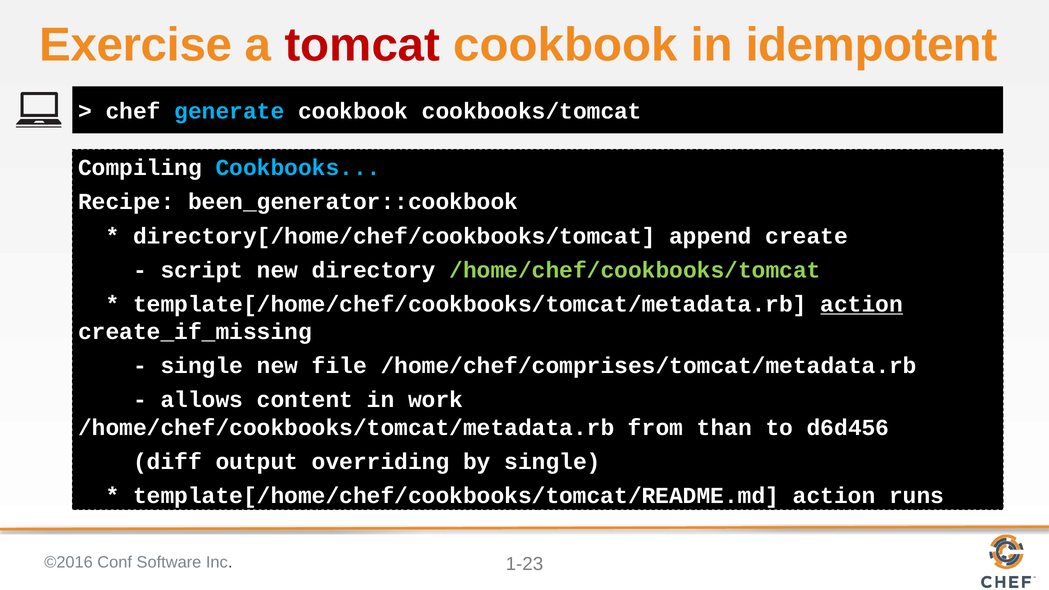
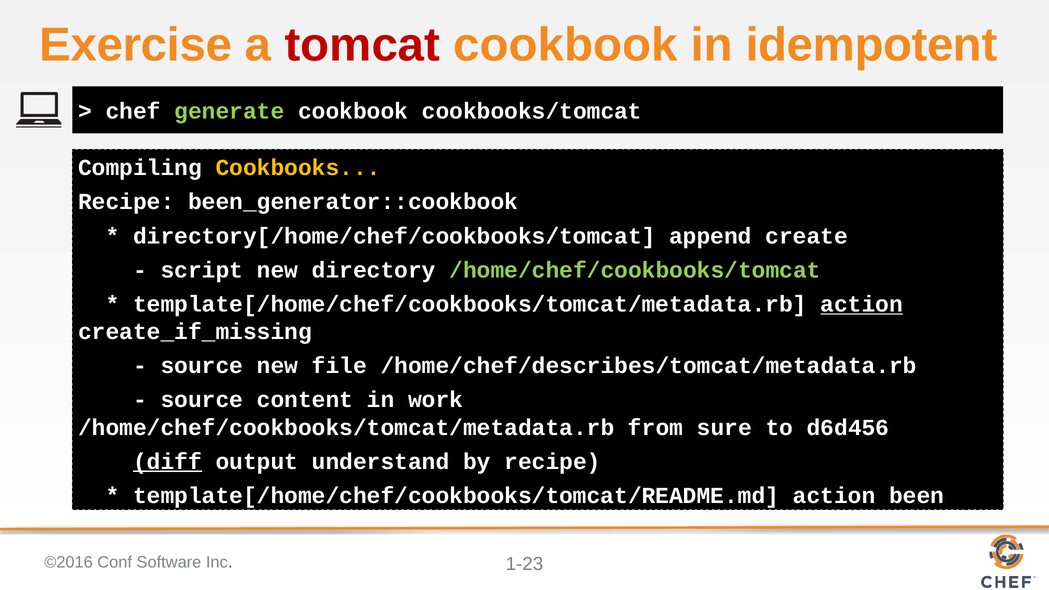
generate colour: light blue -> light green (229, 111)
Cookbooks colour: light blue -> yellow (298, 168)
single: single -> source (202, 366)
/home/chef/comprises/tomcat/metadata.rb: /home/chef/comprises/tomcat/metadata.rb -> /home/chef/describes/tomcat/metadata.rb (649, 366)
allows: allows -> source (202, 400)
than: than -> sure (724, 427)
diff underline: none -> present (168, 462)
overriding: overriding -> understand (381, 462)
by single: single -> recipe (552, 462)
runs: runs -> been (917, 496)
